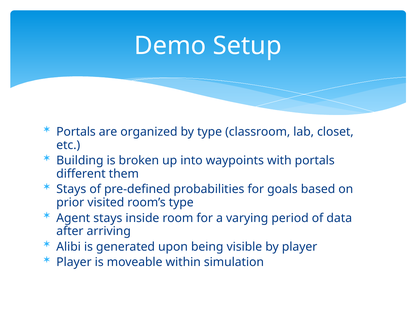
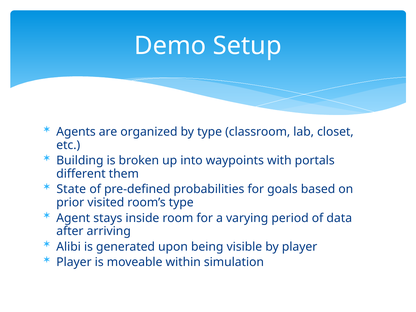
Portals: Portals -> Agents (76, 132)
Stays: Stays -> State (71, 189)
